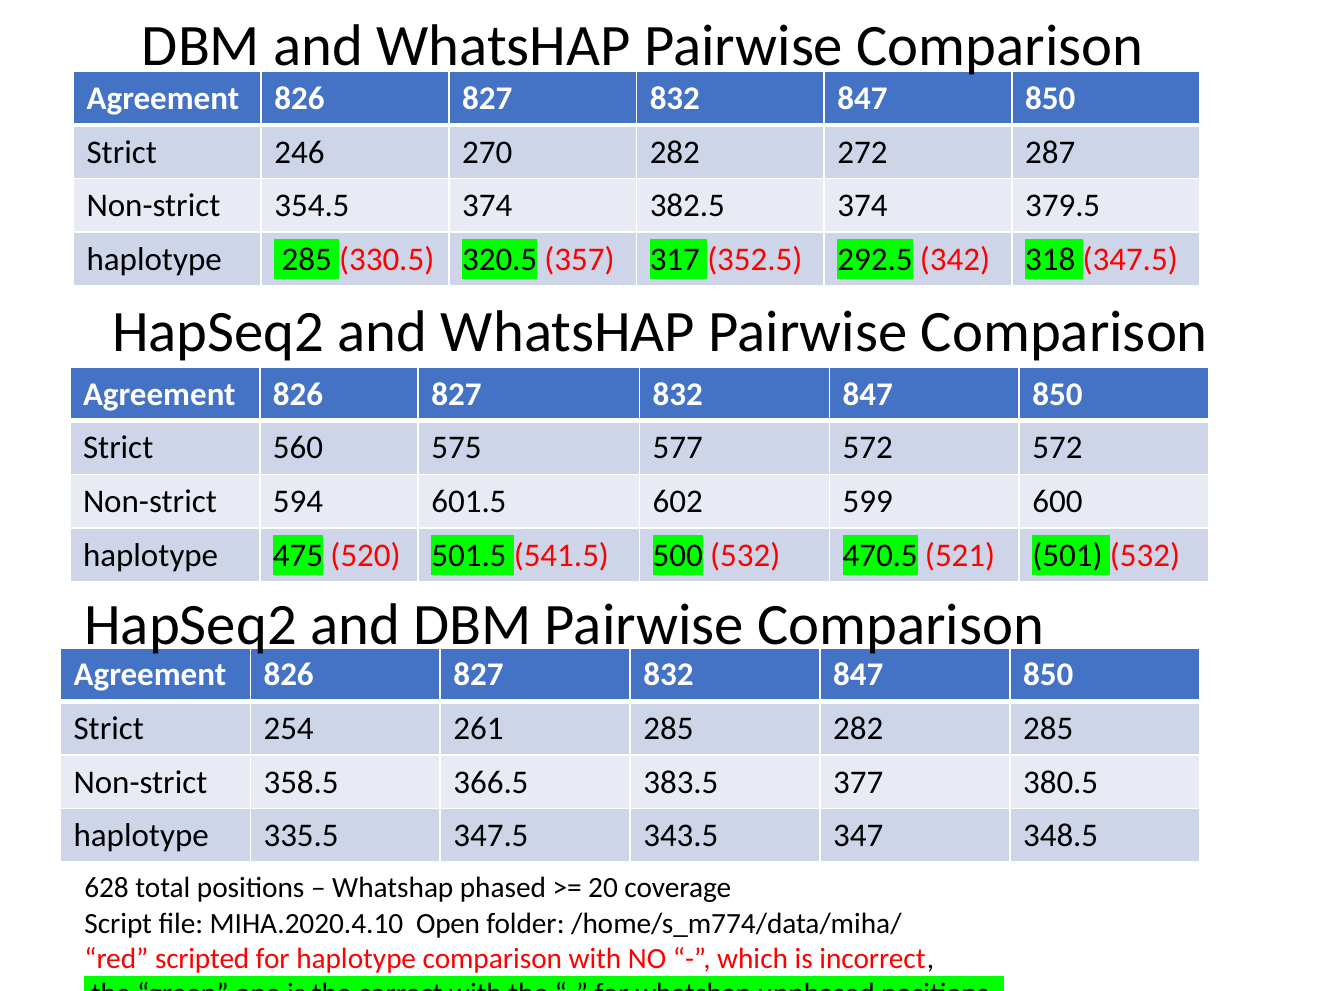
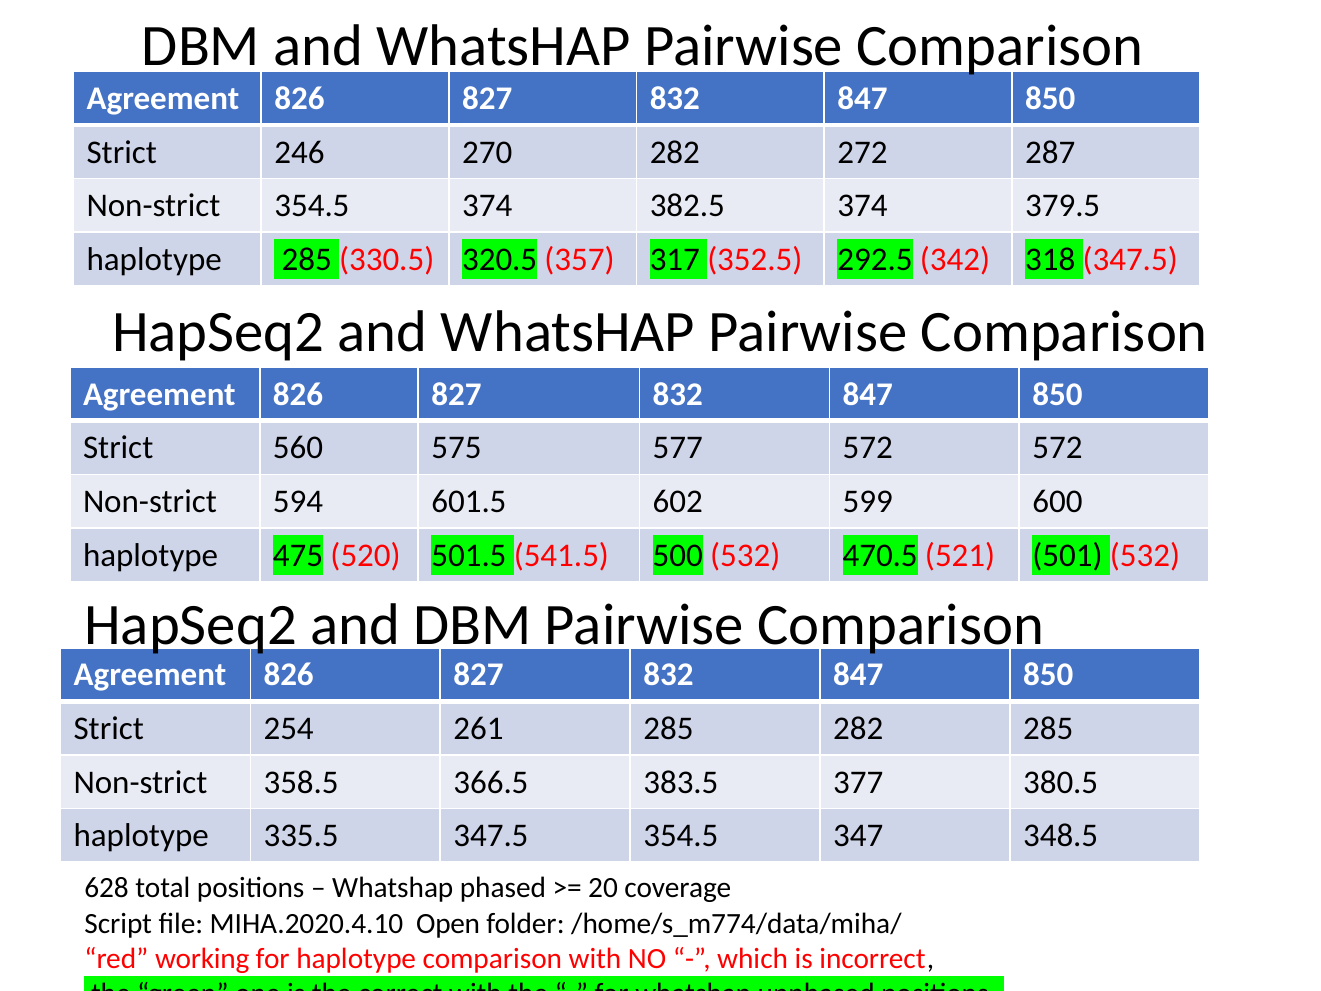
347.5 343.5: 343.5 -> 354.5 (681, 836)
scripted: scripted -> working (202, 958)
